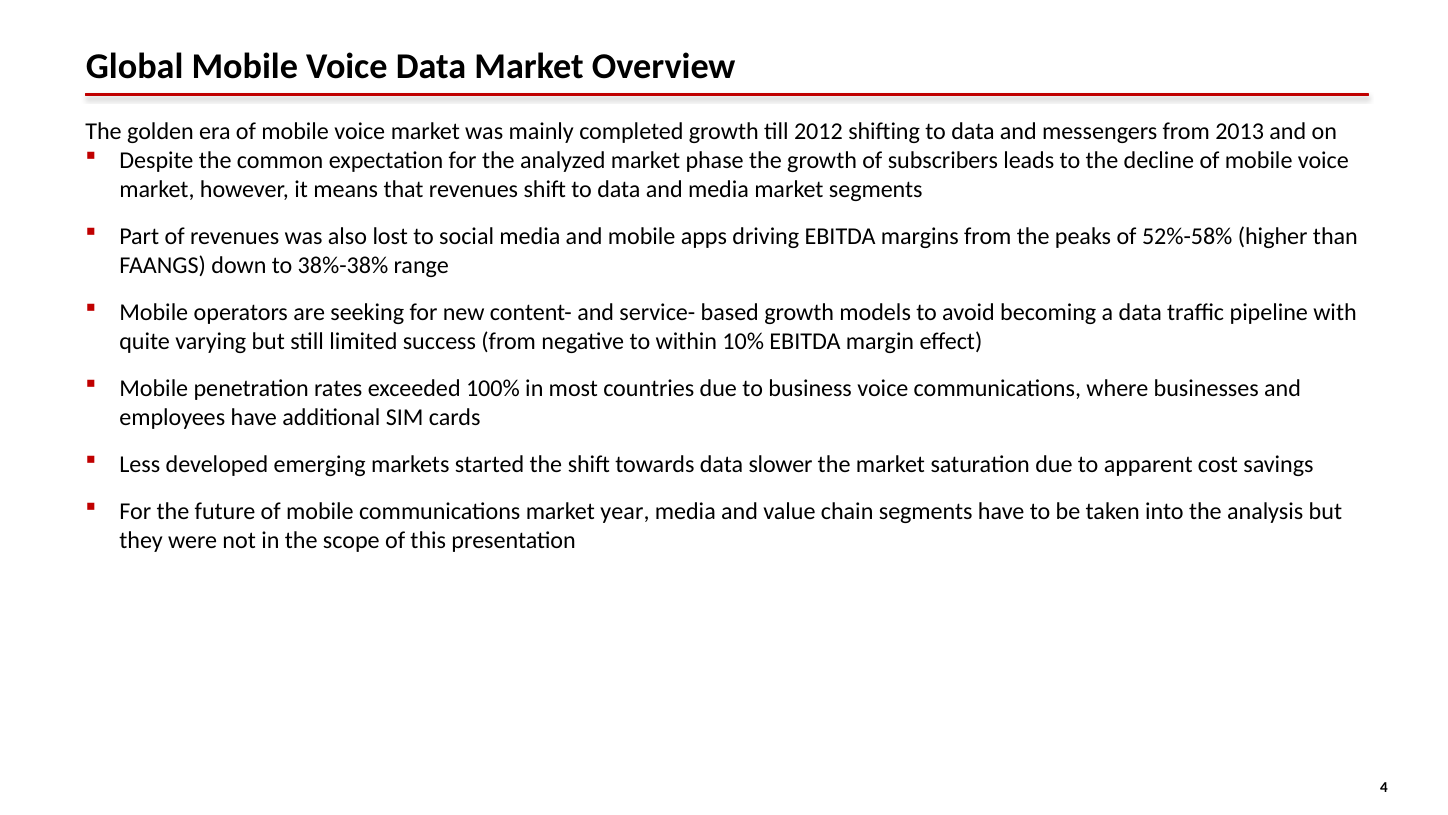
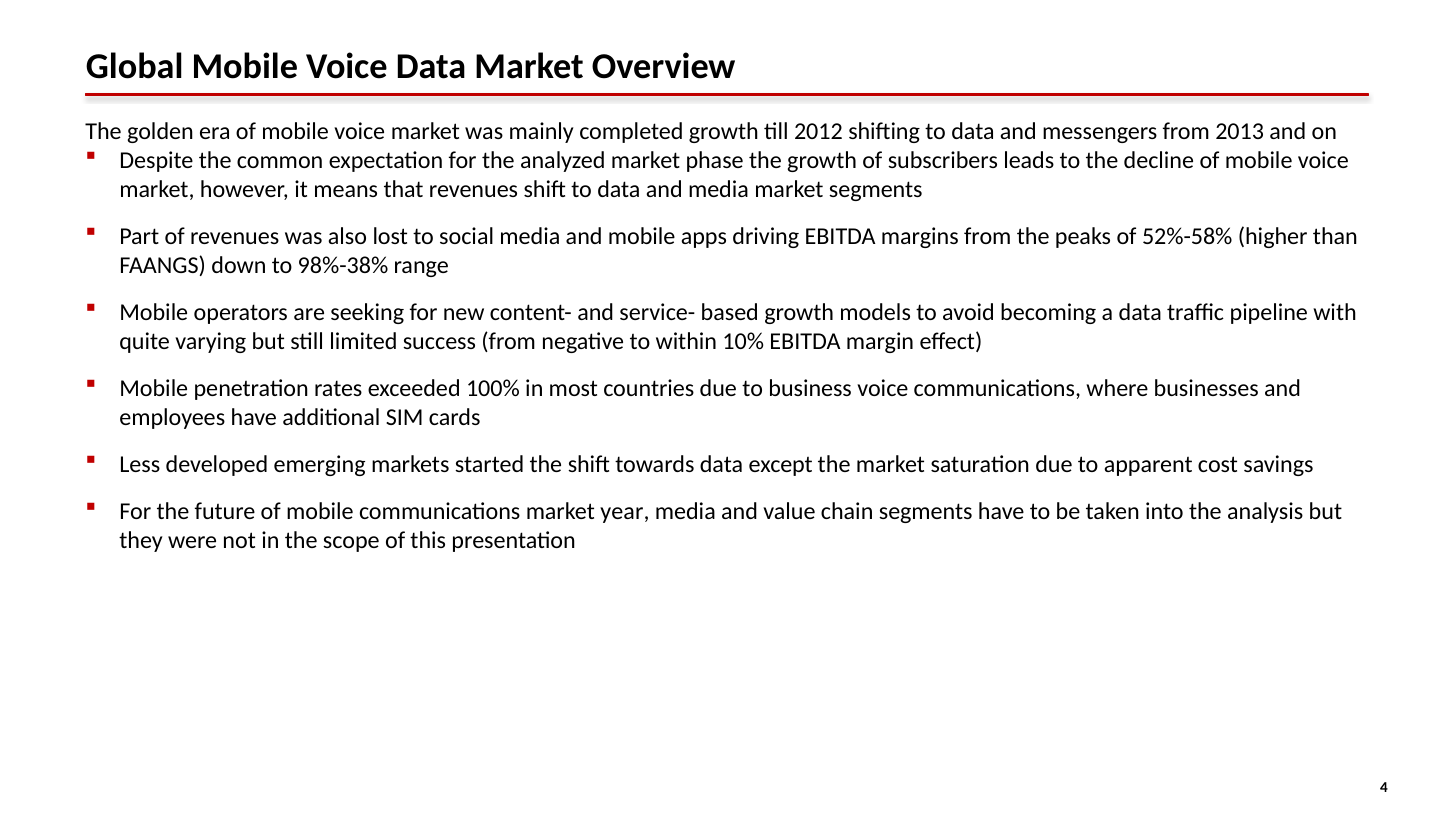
38%-38%: 38%-38% -> 98%-38% (343, 266)
slower: slower -> except (781, 465)
